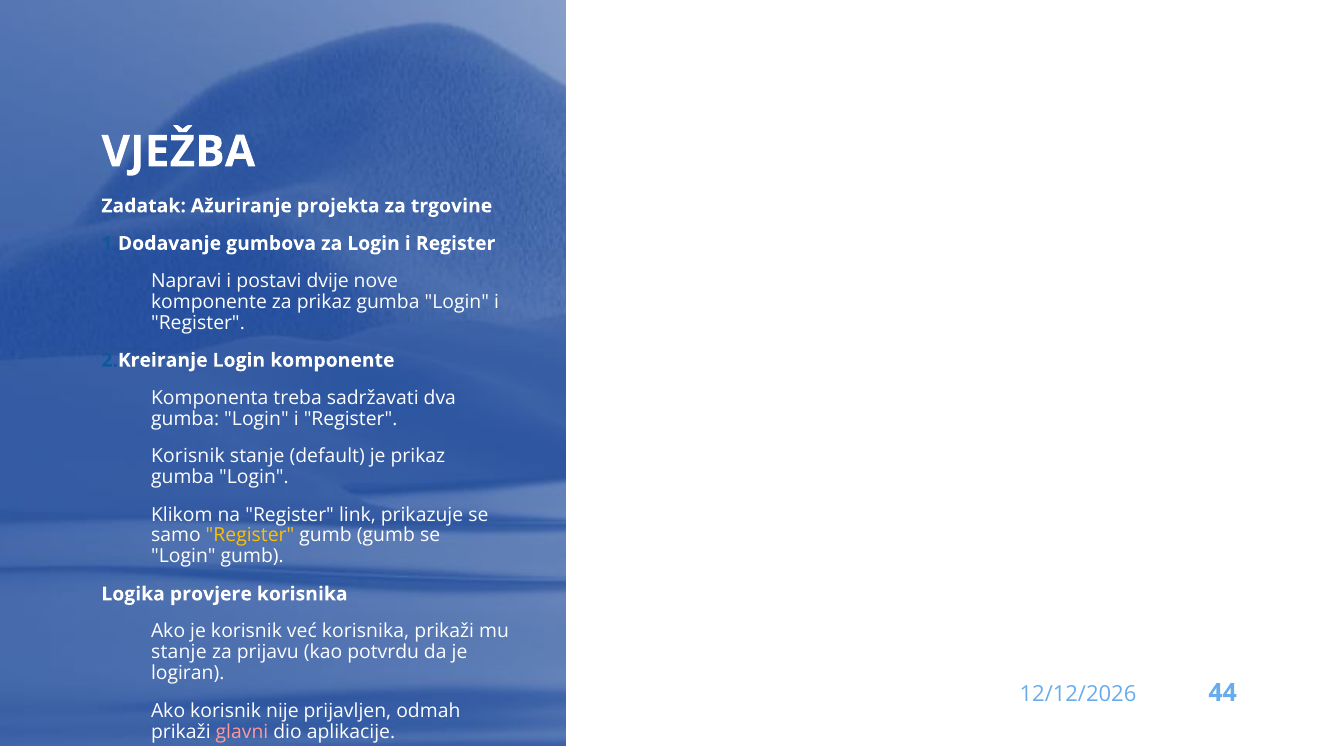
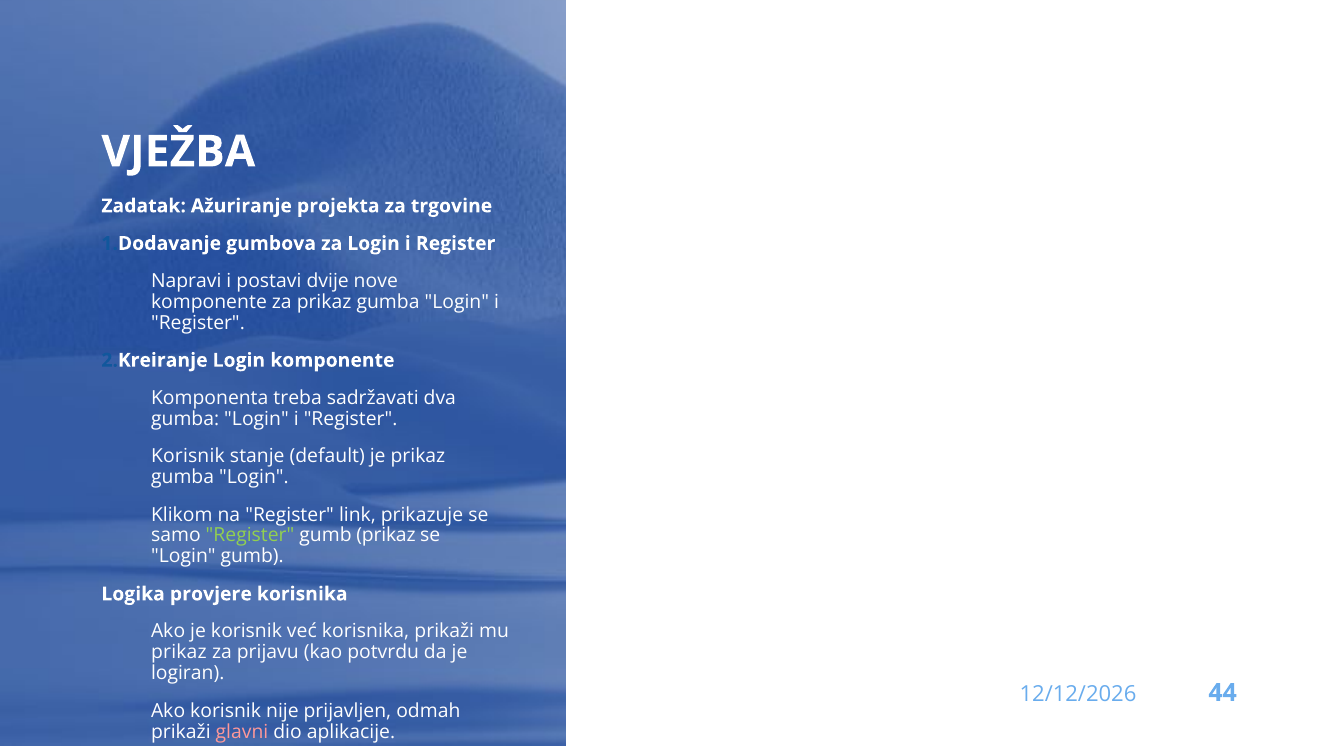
Register colour: yellow -> light green (250, 536)
gumb gumb: gumb -> prikaz (386, 536)
stanje: stanje -> prikaz (179, 653)
